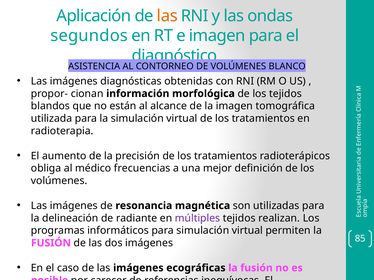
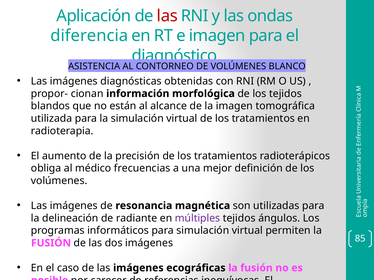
las colour: orange -> red (167, 16)
segundos: segundos -> diferencia (89, 36)
realizan: realizan -> ángulos (279, 218)
